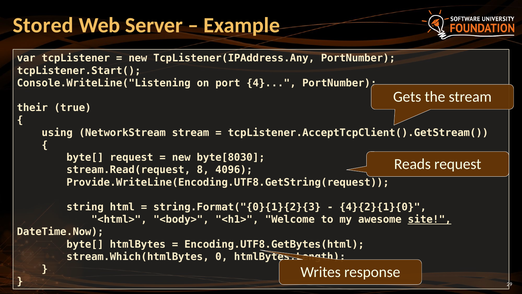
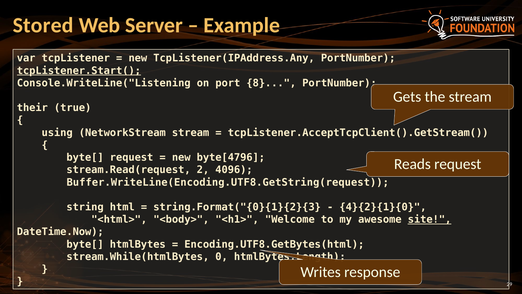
tcpListener.Start( underline: none -> present (79, 71)
4: 4 -> 8 (271, 83)
byte[8030: byte[8030 -> byte[4796 (231, 157)
8: 8 -> 2 (203, 170)
Provide.WriteLine(Encoding.UTF8.GetString(request: Provide.WriteLine(Encoding.UTF8.GetString(request -> Buffer.WriteLine(Encoding.UTF8.GetString(request (228, 182)
stream.Which(htmlBytes: stream.Which(htmlBytes -> stream.While(htmlBytes (138, 256)
